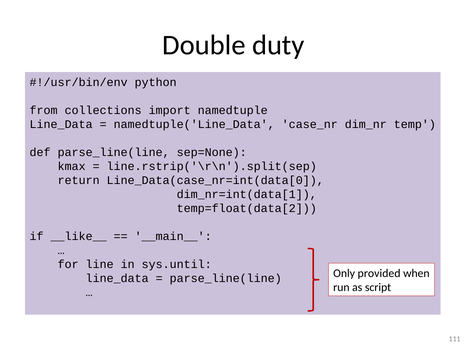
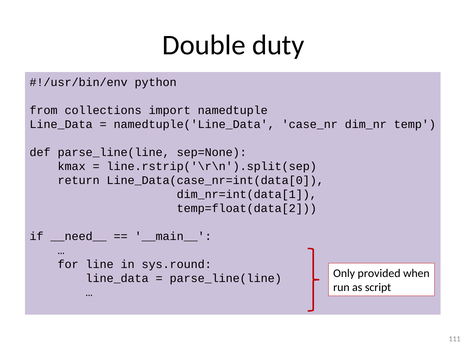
__like__: __like__ -> __need__ (79, 236)
sys.until: sys.until -> sys.round (177, 264)
